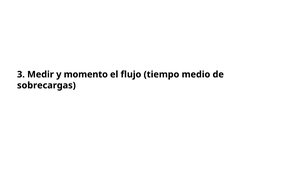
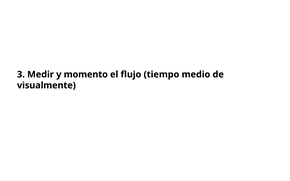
sobrecargas: sobrecargas -> visualmente (46, 85)
